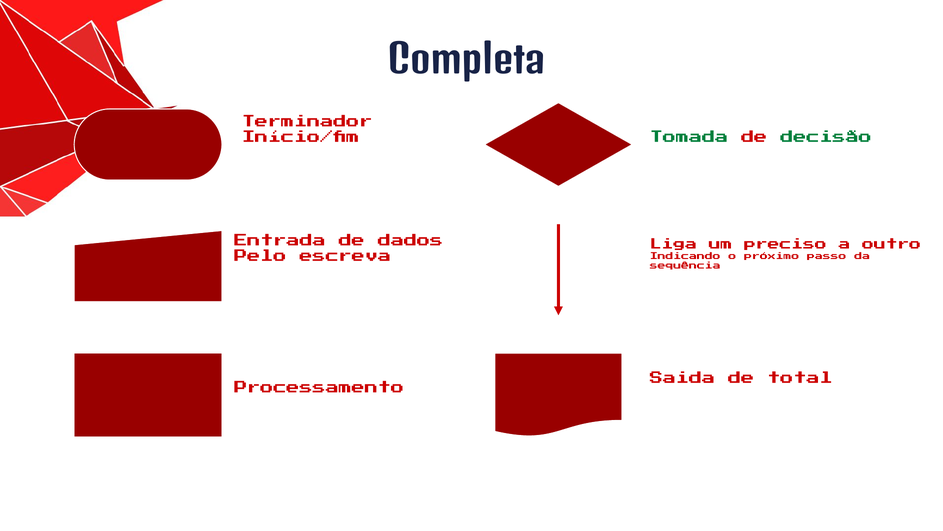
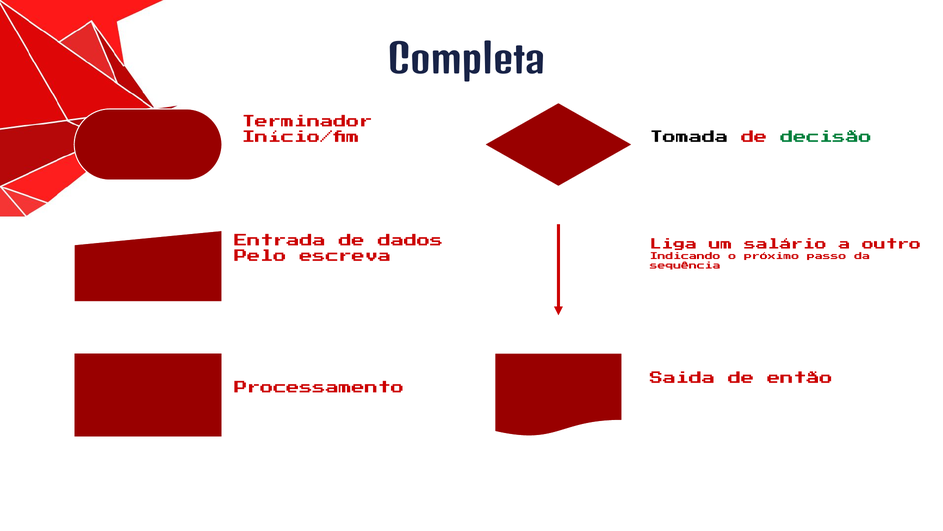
Tomada colour: green -> black (689, 139)
preciso: preciso -> salário (786, 246)
total: total -> então (800, 380)
